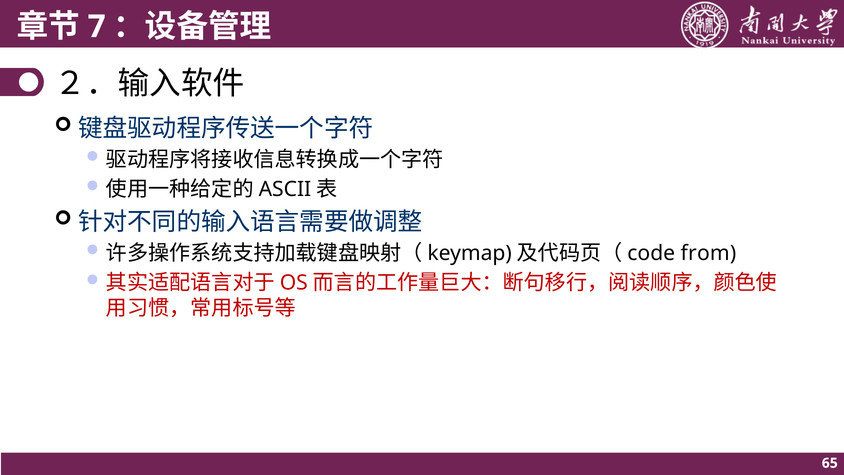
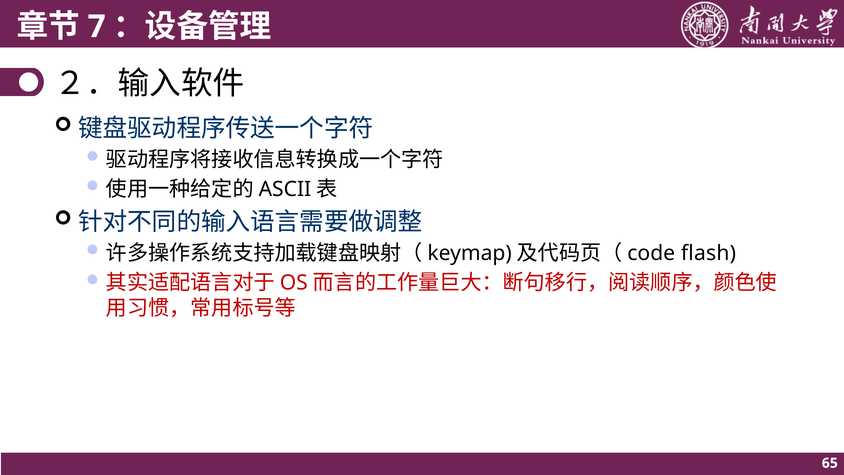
from: from -> flash (708, 253)
